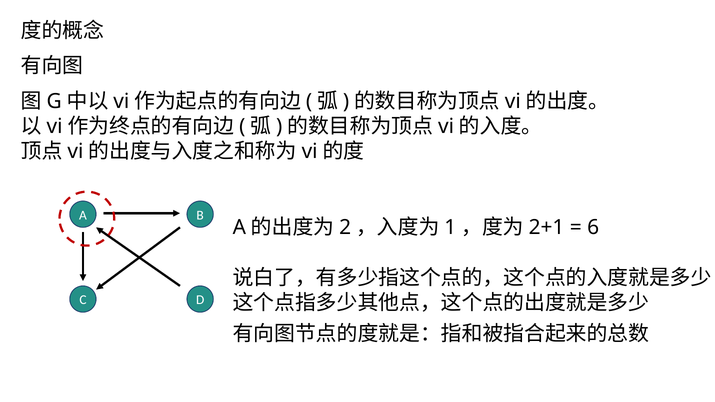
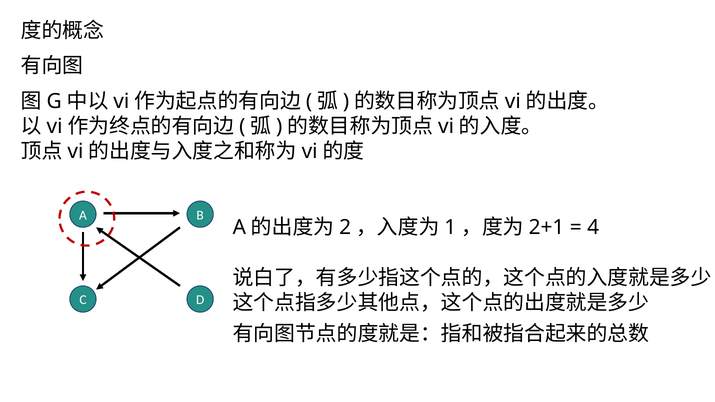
6: 6 -> 4 (593, 227)
